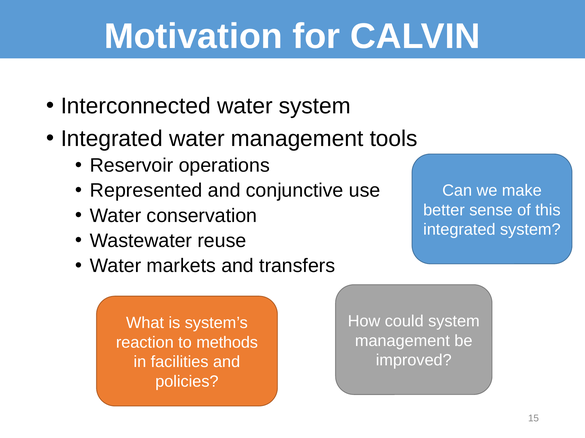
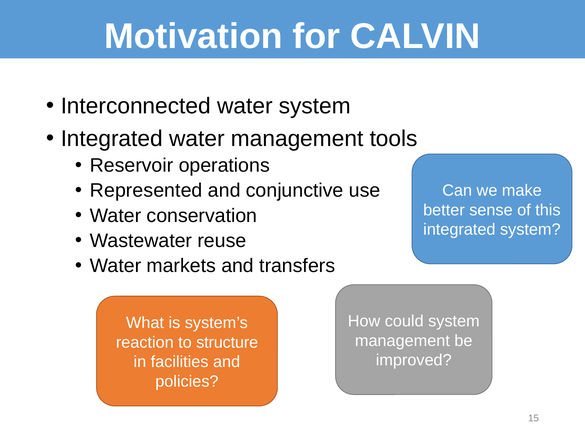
methods: methods -> structure (227, 343)
